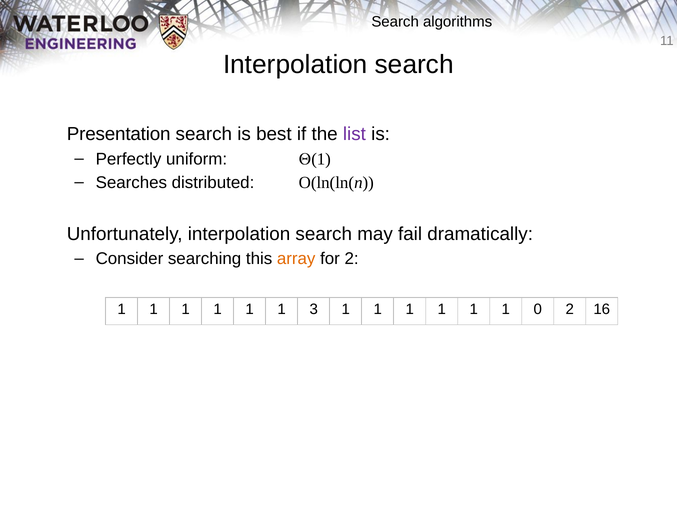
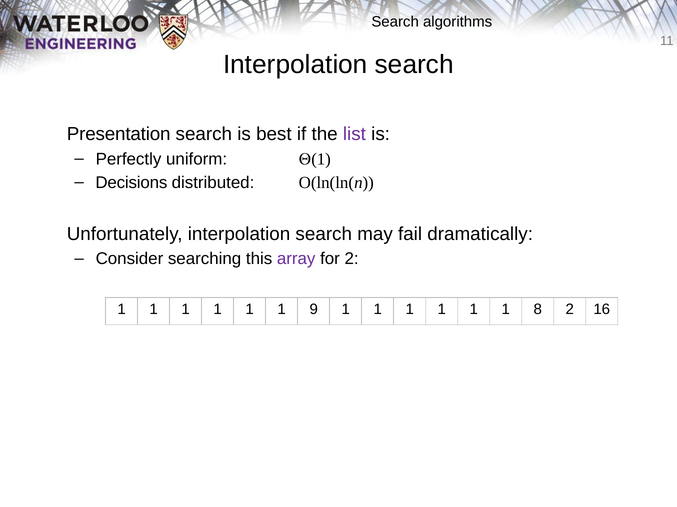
Searches: Searches -> Decisions (131, 183)
array colour: orange -> purple (296, 259)
3: 3 -> 9 (314, 310)
0: 0 -> 8 (538, 310)
